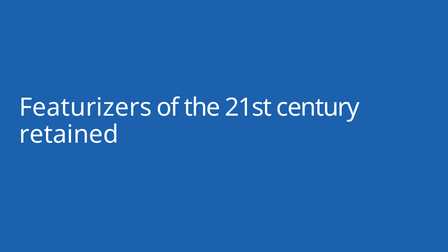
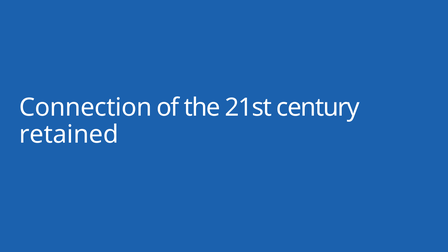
Featurizers: Featurizers -> Connection (86, 107)
